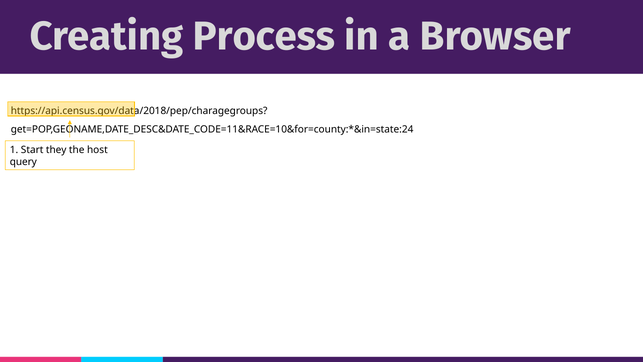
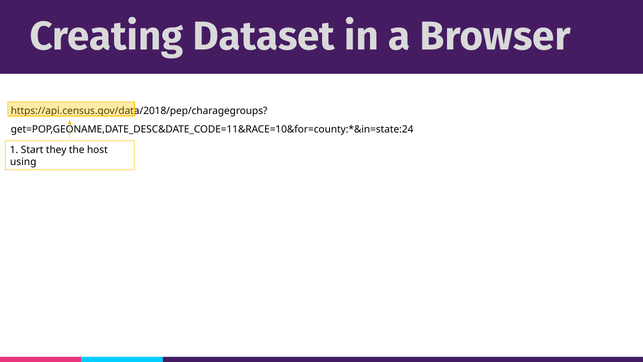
Process: Process -> Dataset (264, 37)
query: query -> using (23, 162)
